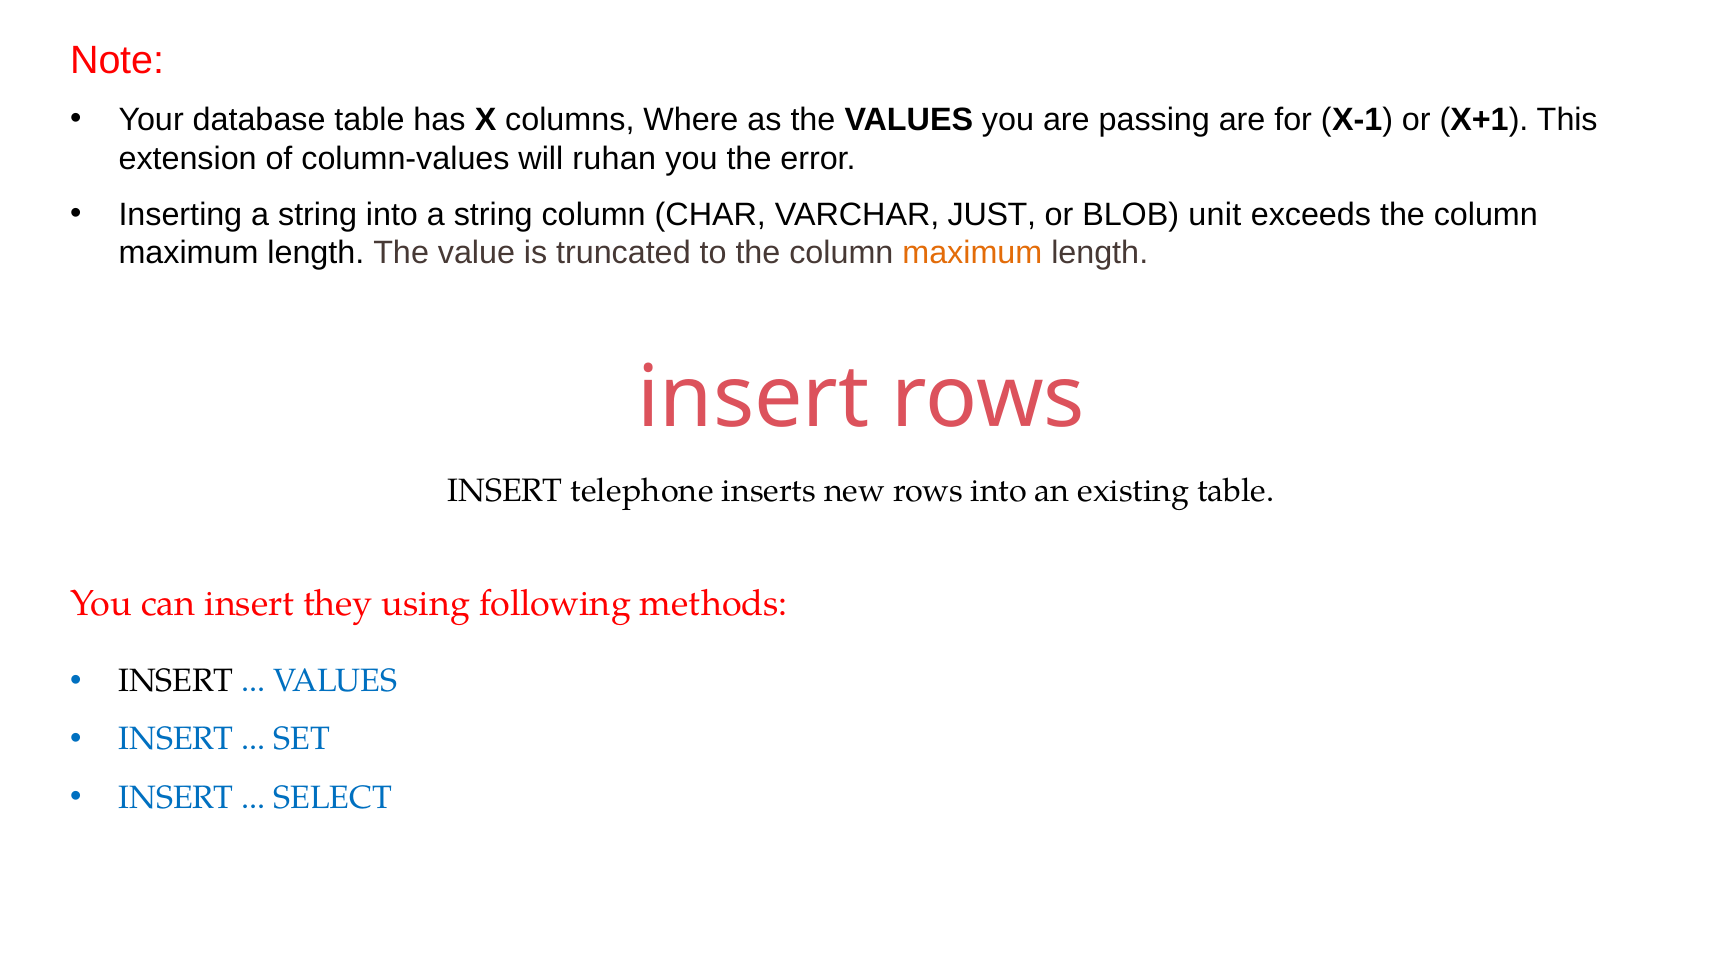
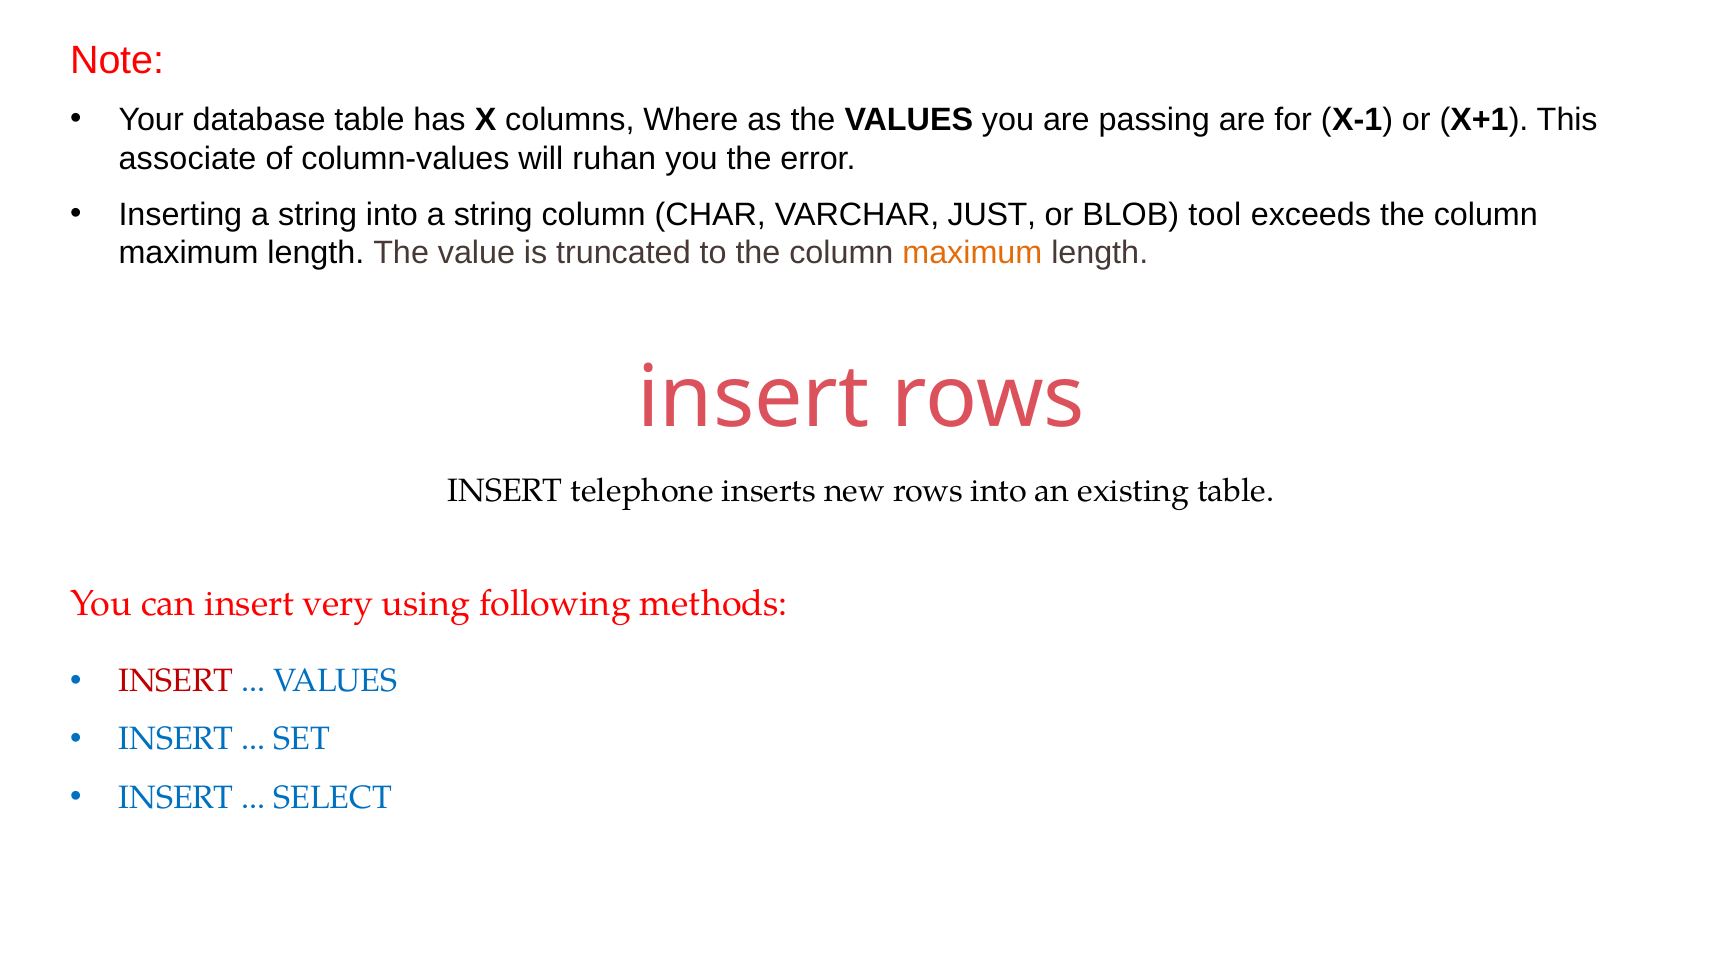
extension: extension -> associate (188, 159)
unit: unit -> tool (1215, 215)
they: they -> very (338, 604)
INSERT colour: black -> red (176, 681)
